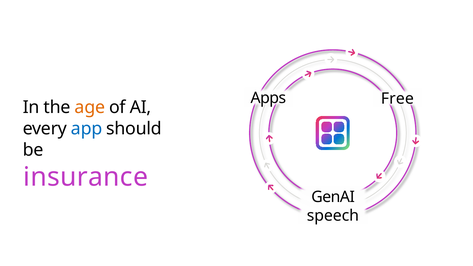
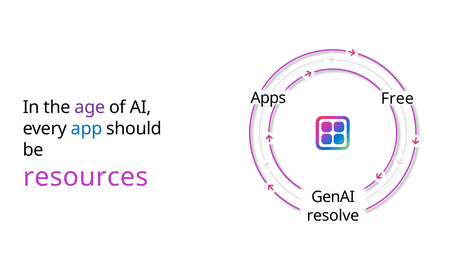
age colour: orange -> purple (90, 107)
insurance: insurance -> resources (86, 177)
speech: speech -> resolve (333, 216)
